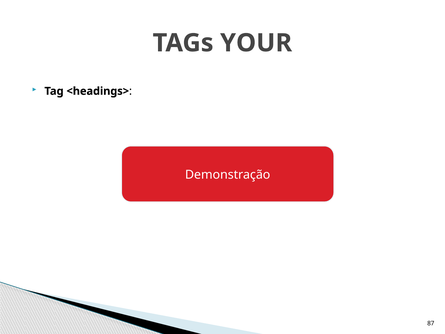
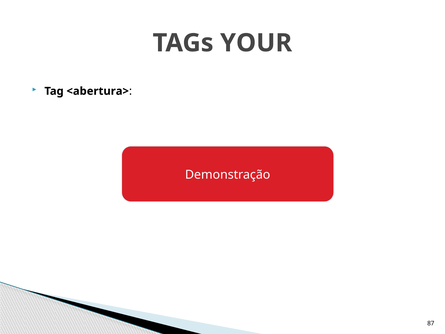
<headings>: <headings> -> <abertura> (98, 91)
